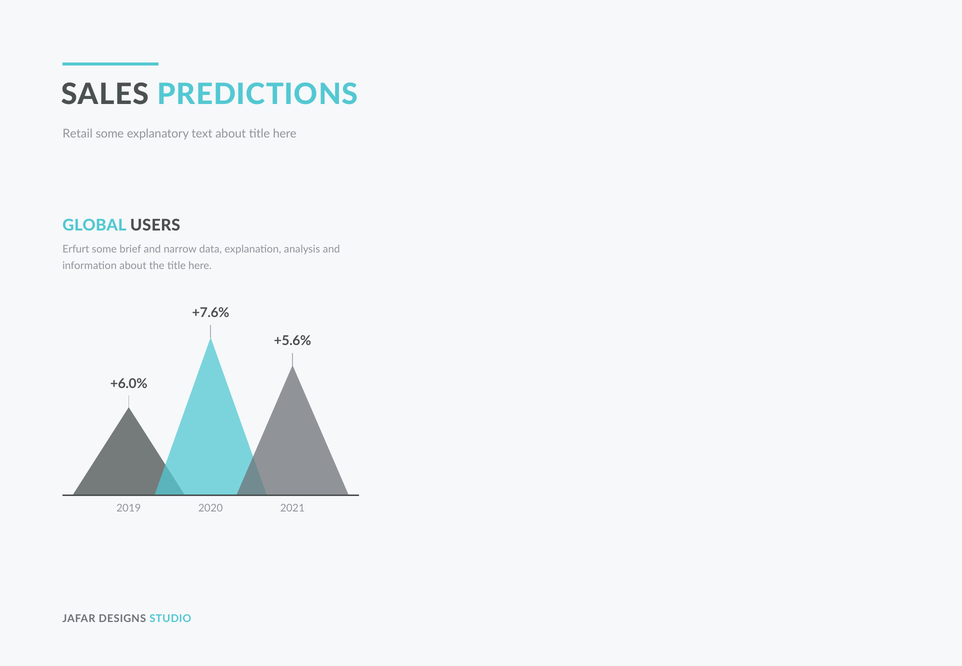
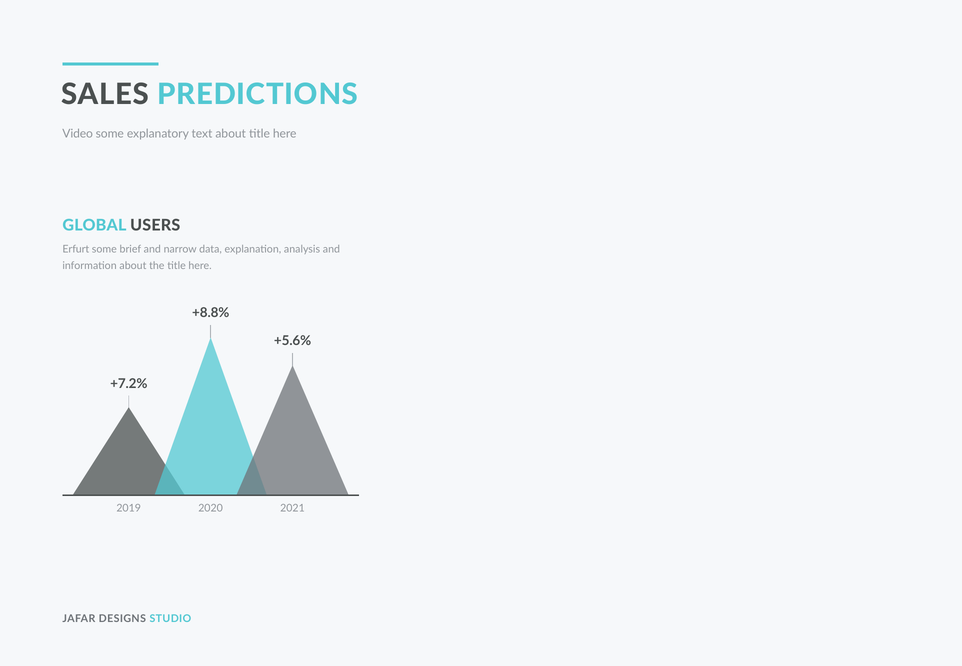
Retail: Retail -> Video (78, 134)
+7.6%: +7.6% -> +8.8% (211, 313)
+6.0%: +6.0% -> +7.2% (129, 384)
